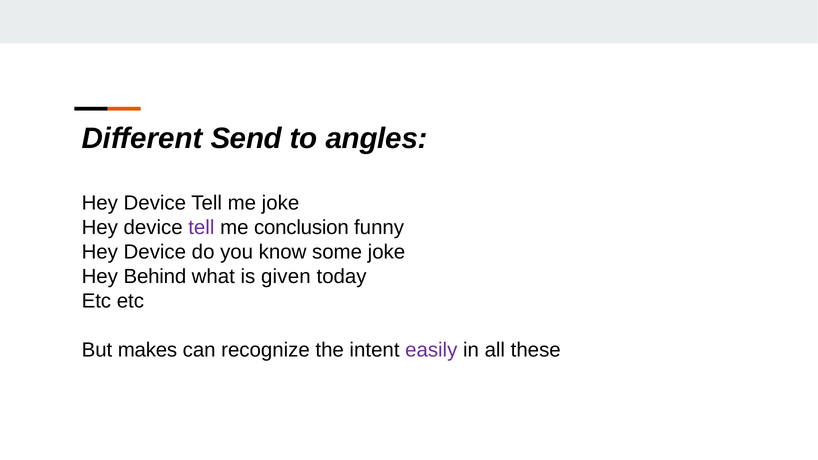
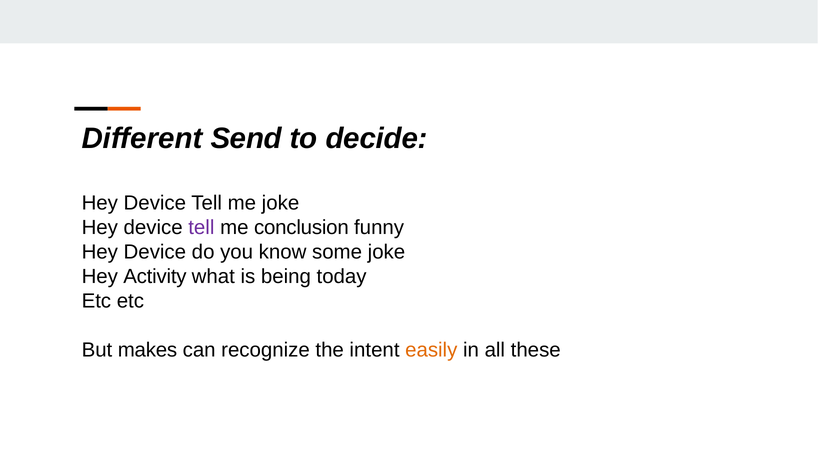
angles: angles -> decide (377, 138)
Behind: Behind -> Activity (155, 277)
given: given -> being (286, 277)
easily colour: purple -> orange (431, 350)
